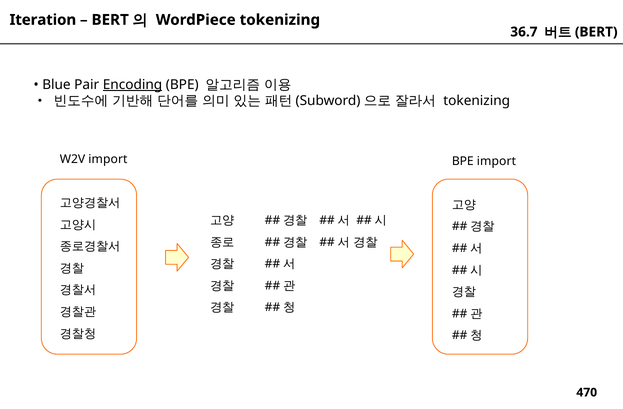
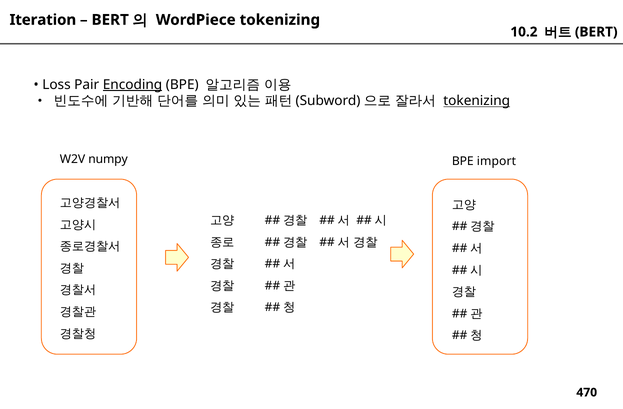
36.7: 36.7 -> 10.2 (524, 32)
Blue: Blue -> Loss (56, 85)
tokenizing underline: none -> present (477, 101)
W2V import: import -> numpy (108, 159)
